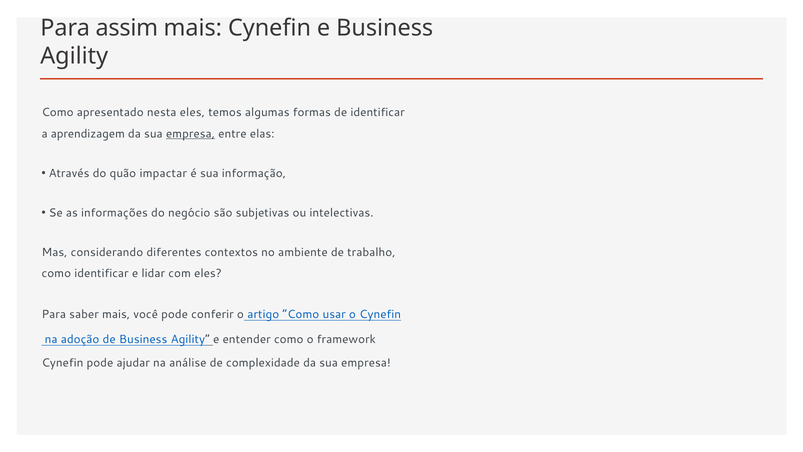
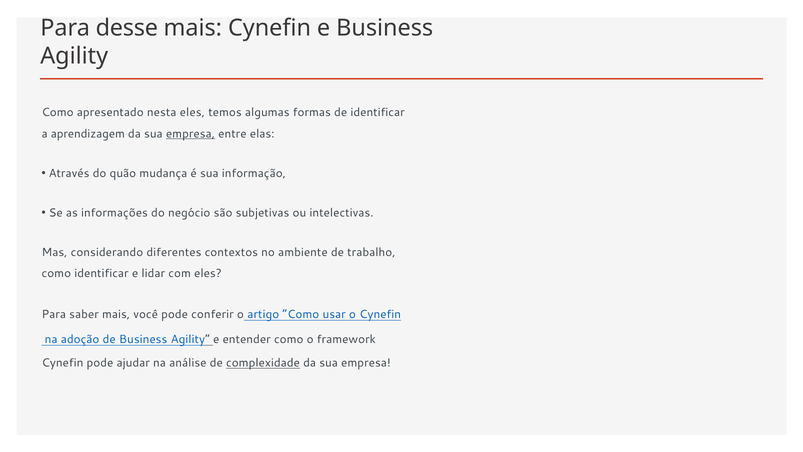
assim: assim -> desse (127, 28)
impactar: impactar -> mudança (163, 173)
complexidade underline: none -> present (263, 363)
